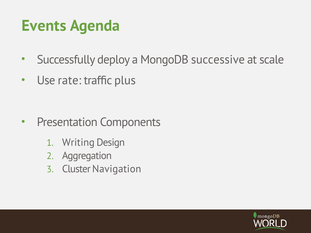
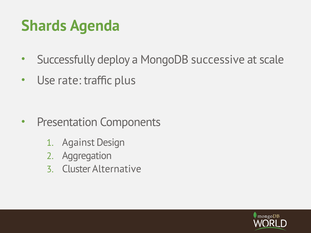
Events: Events -> Shards (44, 26)
Writing: Writing -> Against (78, 143)
Navigation: Navigation -> Alternative (117, 169)
